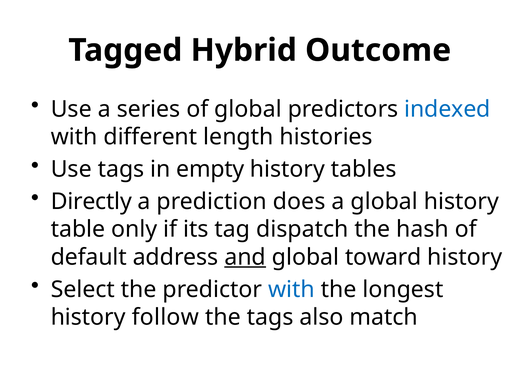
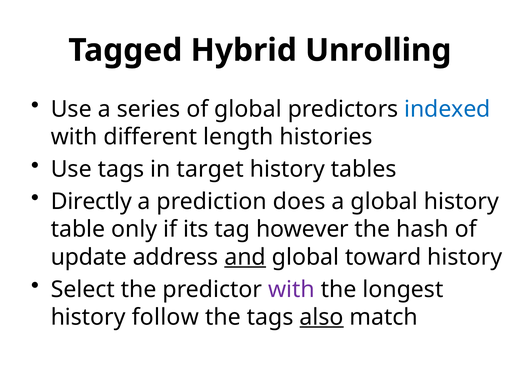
Outcome: Outcome -> Unrolling (378, 50)
empty: empty -> target (210, 169)
dispatch: dispatch -> however (302, 229)
default: default -> update (89, 257)
with colour: blue -> purple (291, 289)
also underline: none -> present (322, 317)
